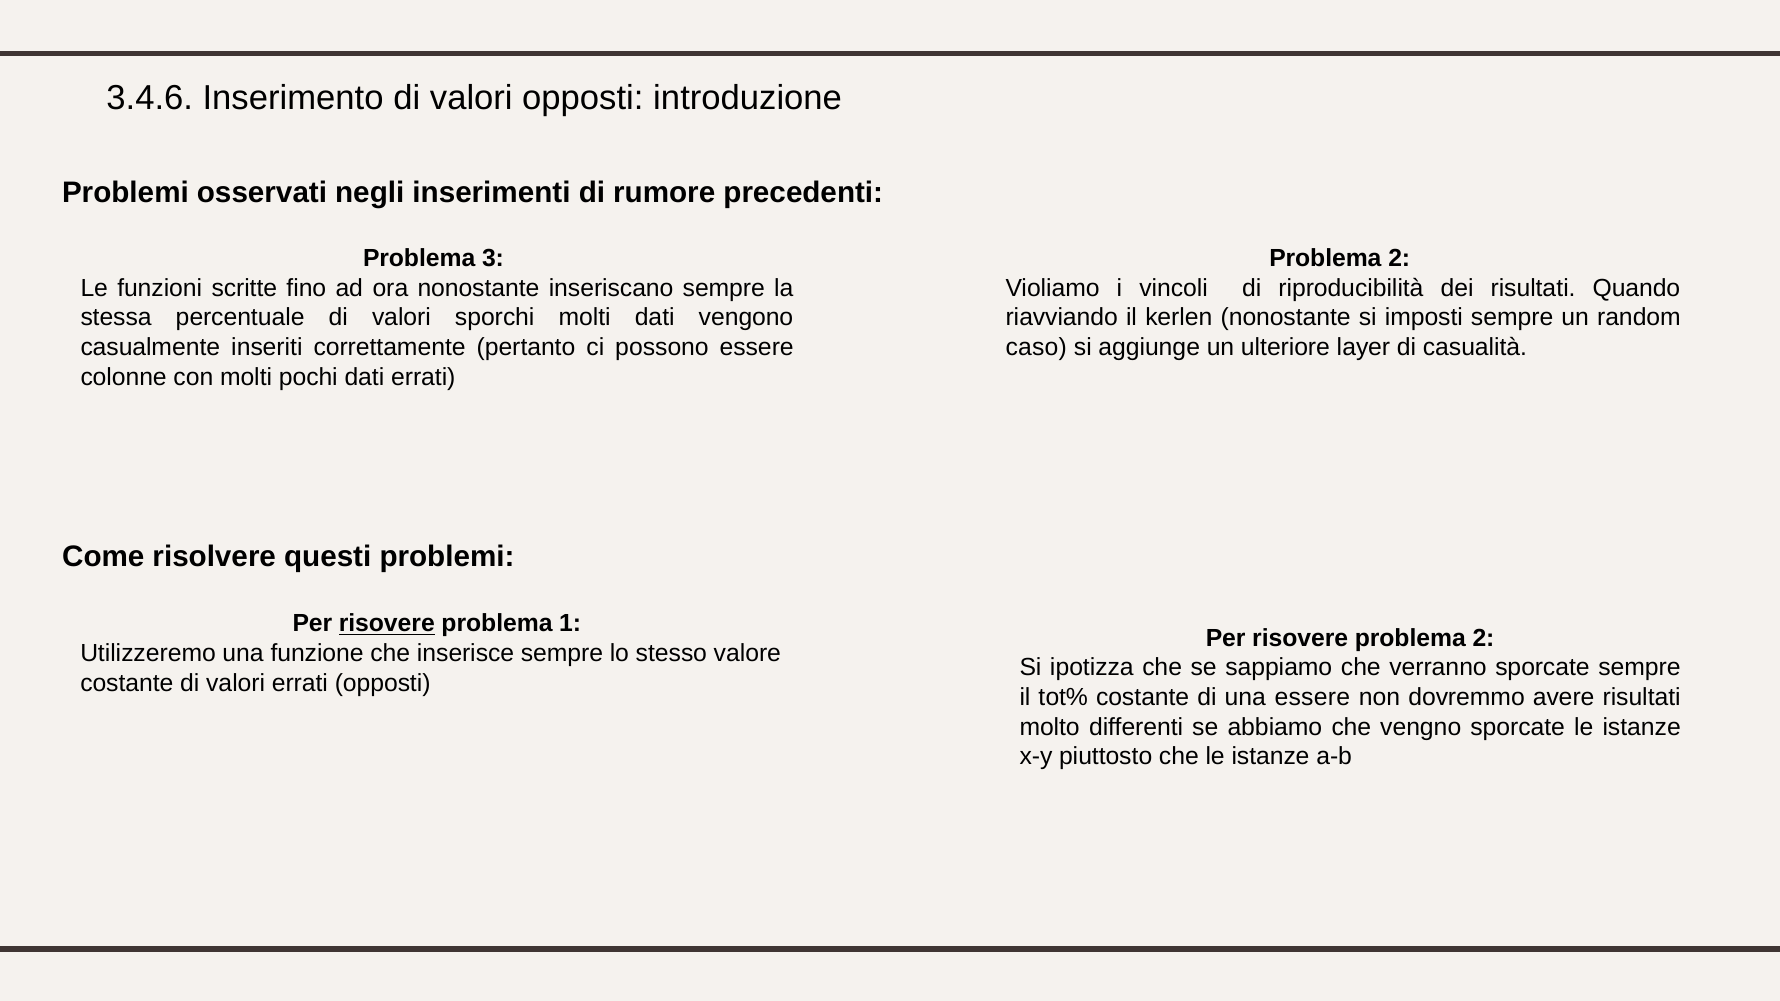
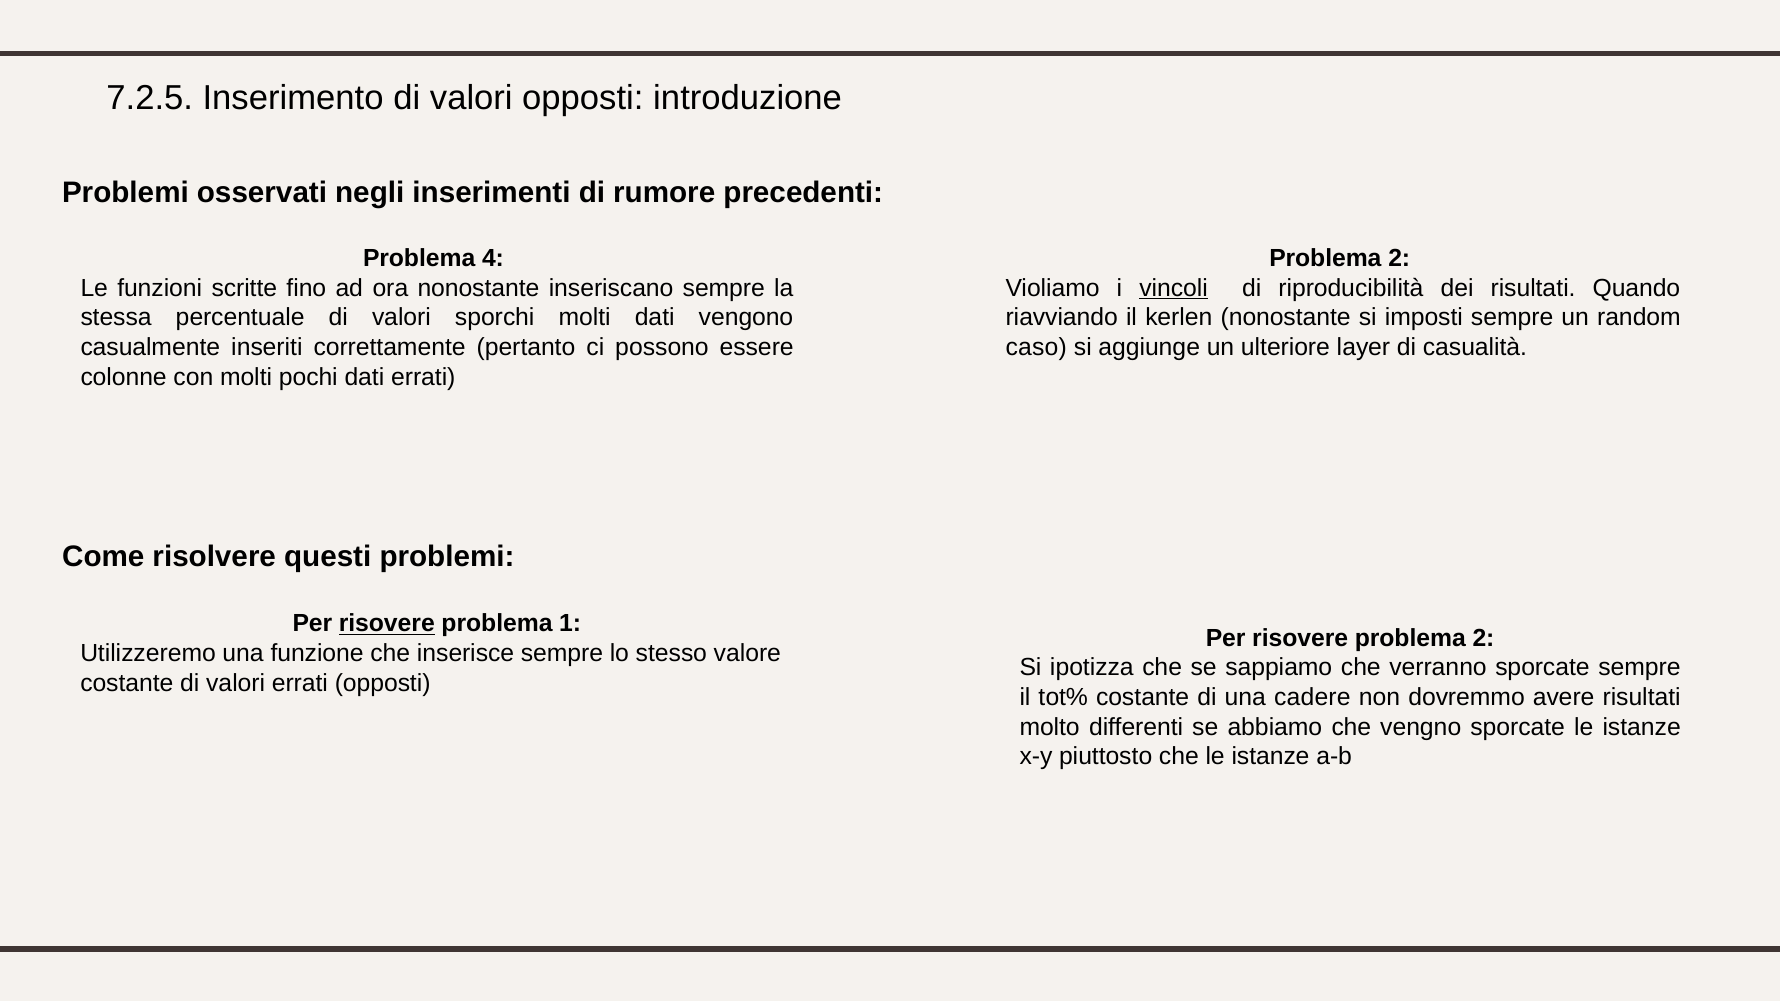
3.4.6: 3.4.6 -> 7.2.5 (150, 98)
3: 3 -> 4 (493, 258)
vincoli underline: none -> present (1174, 288)
una essere: essere -> cadere (1312, 697)
